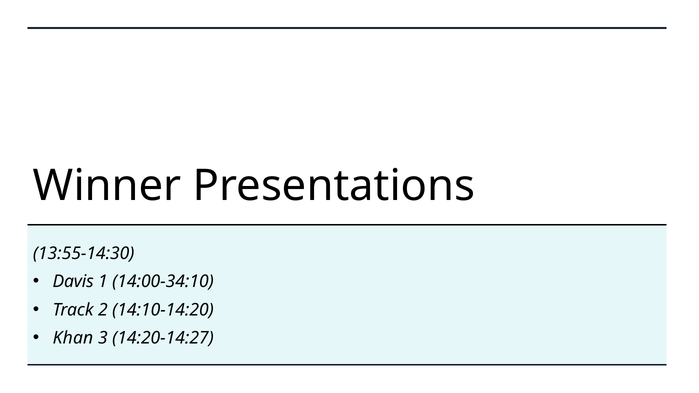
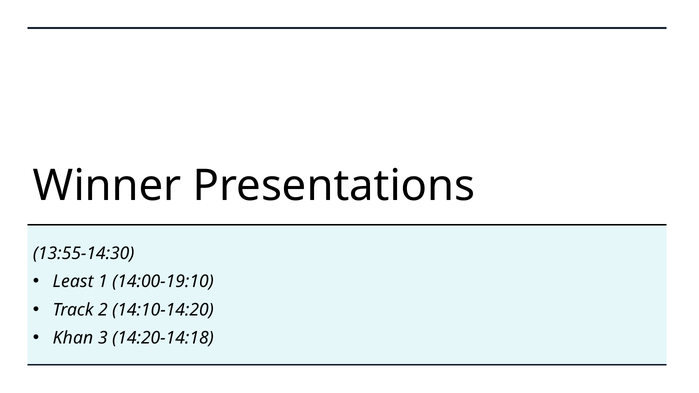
Davis: Davis -> Least (73, 282)
14:00-34:10: 14:00-34:10 -> 14:00-19:10 (163, 282)
14:20-14:27: 14:20-14:27 -> 14:20-14:18 (163, 338)
